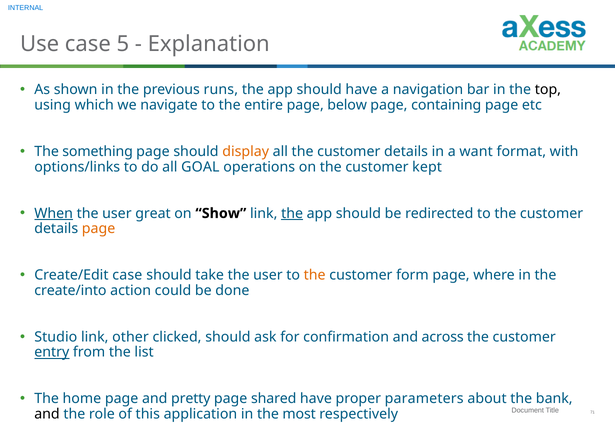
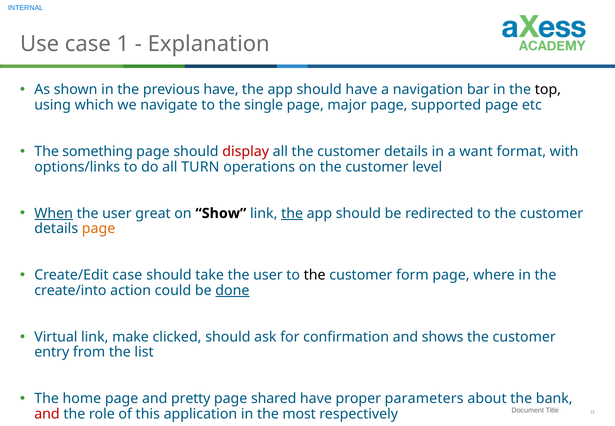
5: 5 -> 1 (123, 44)
previous runs: runs -> have (221, 90)
entire: entire -> single (264, 105)
below: below -> major (347, 105)
containing: containing -> supported (446, 105)
display colour: orange -> red (246, 151)
GOAL: GOAL -> TURN (200, 167)
kept: kept -> level (427, 167)
the colour: orange -> black (315, 275)
done underline: none -> present (232, 290)
Studio: Studio -> Virtual (56, 337)
other: other -> make (131, 337)
across: across -> shows (443, 337)
entry underline: present -> none (52, 352)
and colour: black -> red (47, 414)
